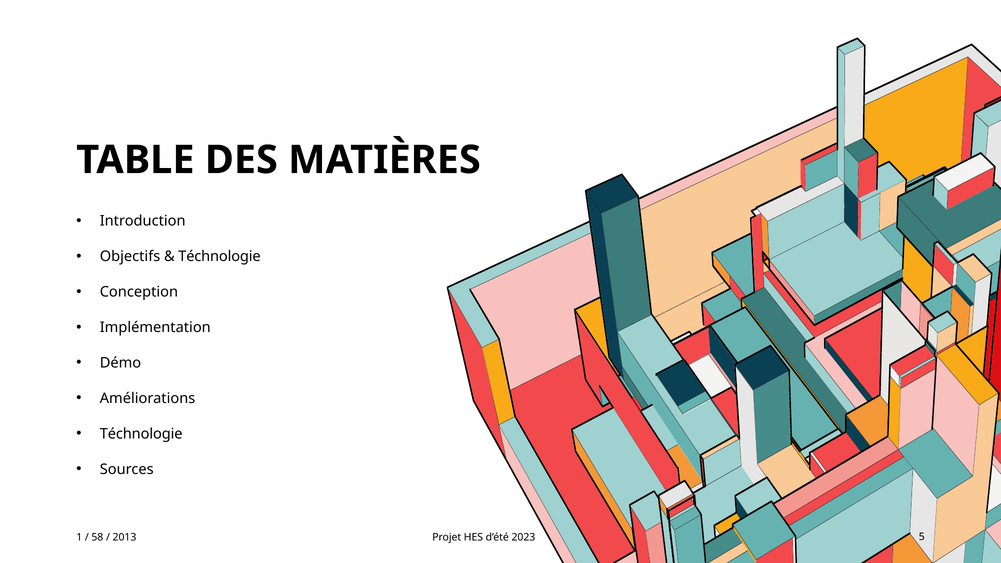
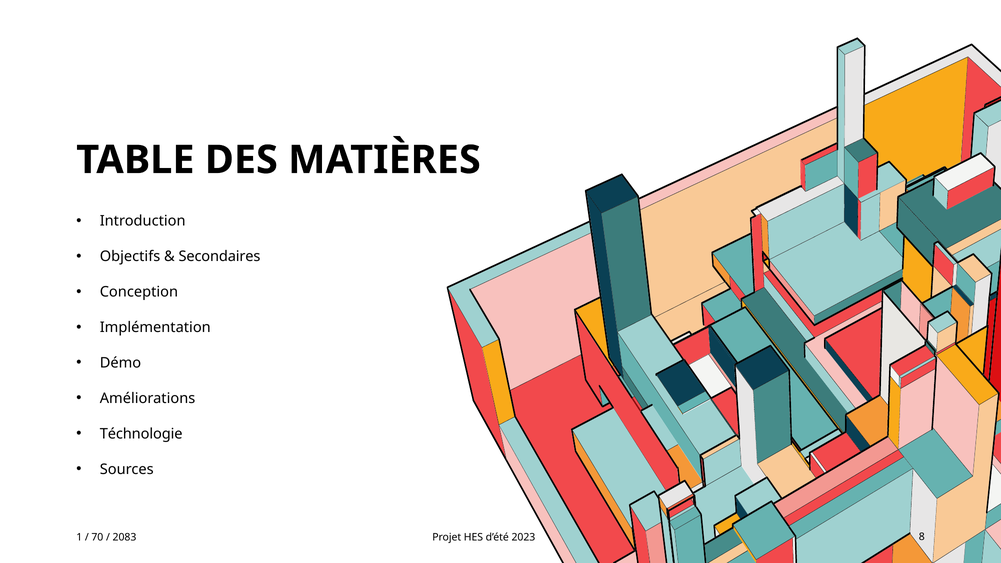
Téchnologie: Téchnologie -> Secondaires (219, 257)
58: 58 -> 70 (97, 538)
2013: 2013 -> 2083 (124, 538)
5: 5 -> 8 (922, 537)
